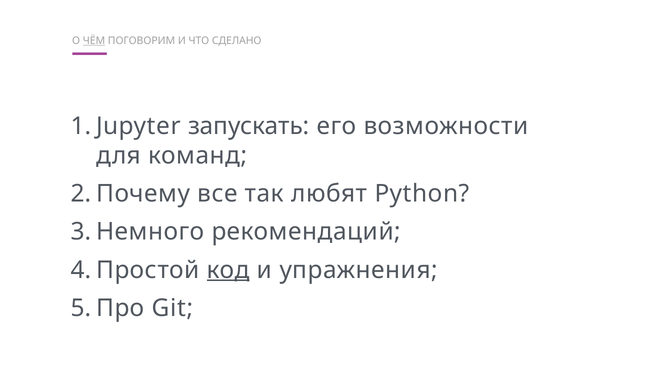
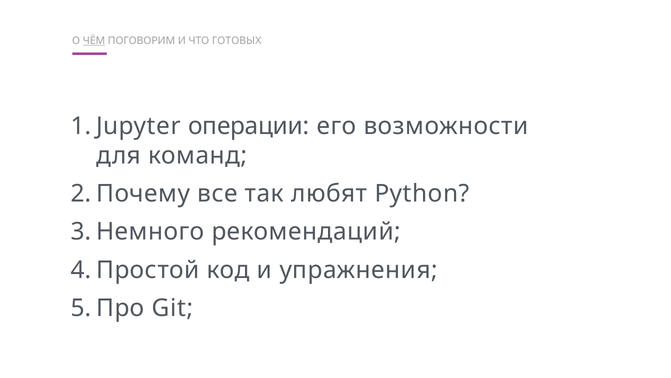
СДЕЛАНО: СДЕЛАНО -> ГОТОВЫХ (237, 41)
запускать: запускать -> операции (249, 126)
код underline: present -> none (228, 270)
